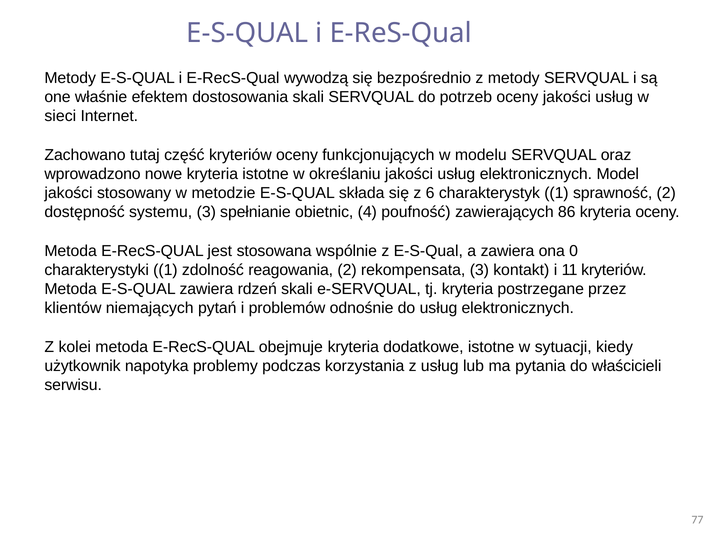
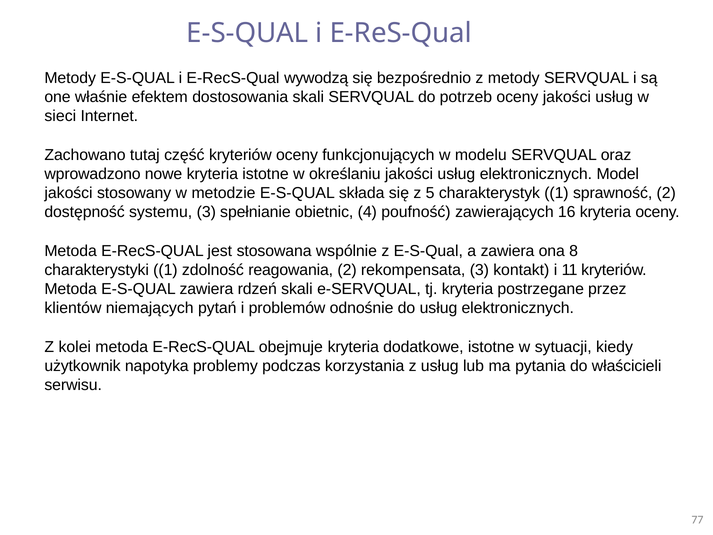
6: 6 -> 5 (430, 193)
86: 86 -> 16 (567, 212)
0: 0 -> 8 (574, 251)
